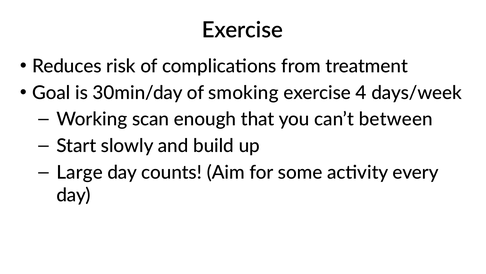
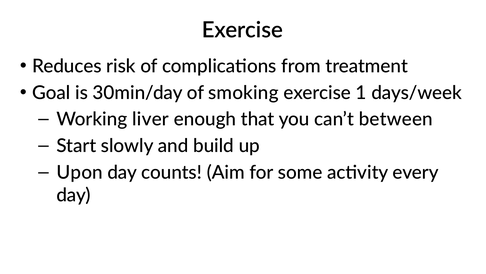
4: 4 -> 1 (361, 93)
scan: scan -> liver (151, 119)
Large: Large -> Upon (80, 172)
